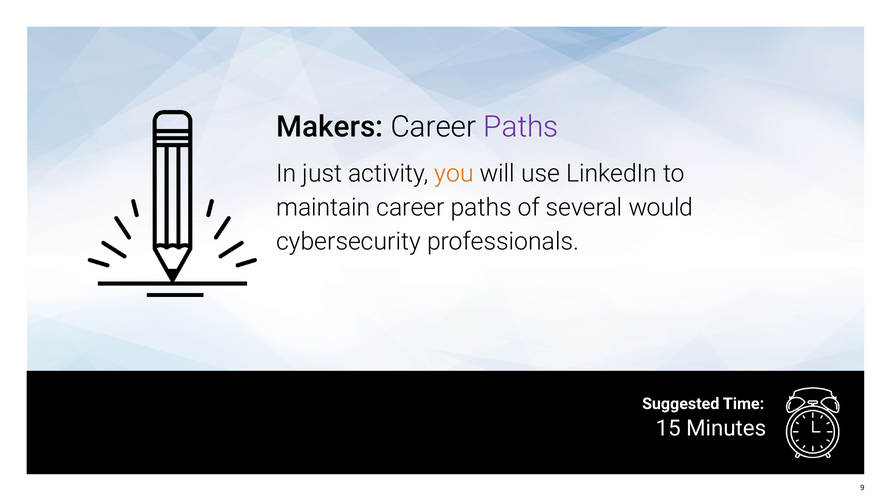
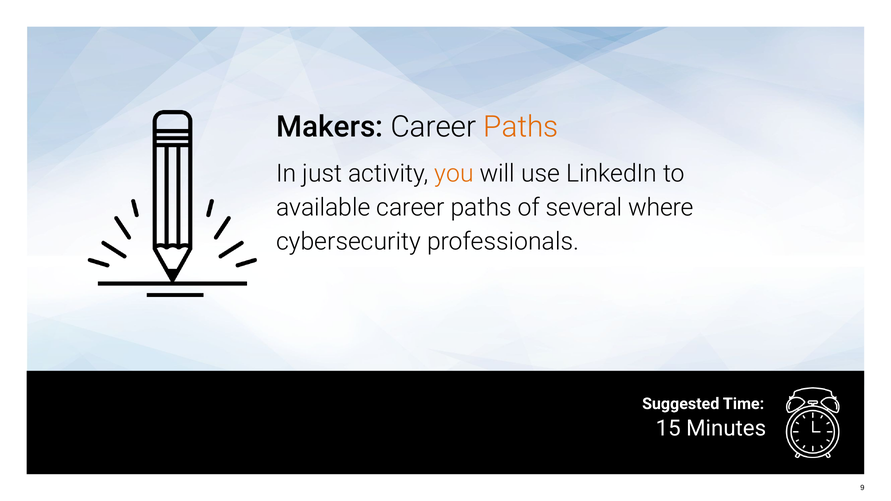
Paths colour: purple -> orange (521, 127)
maintain: maintain -> available (323, 208)
would: would -> where (661, 208)
